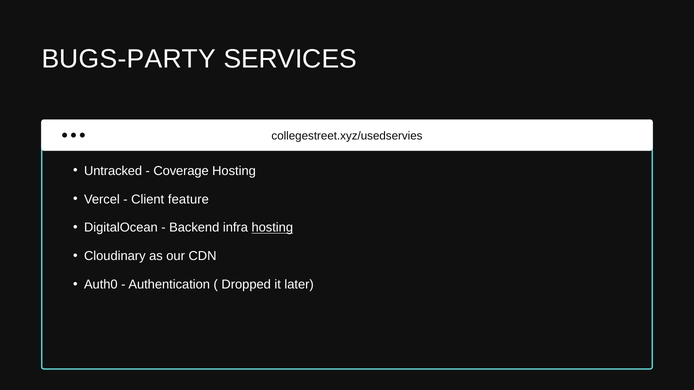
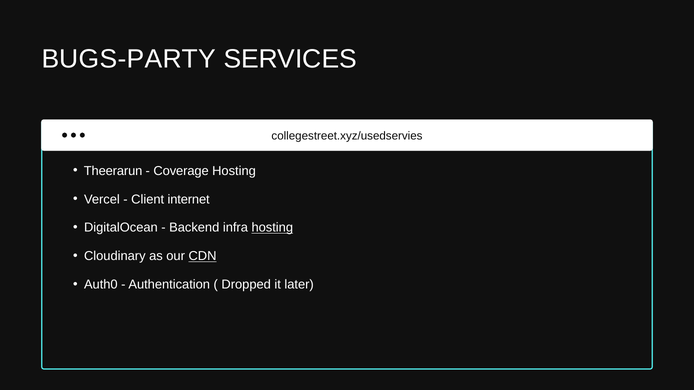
Untracked: Untracked -> Theerarun (113, 171)
feature: feature -> internet (189, 199)
CDN underline: none -> present (202, 256)
